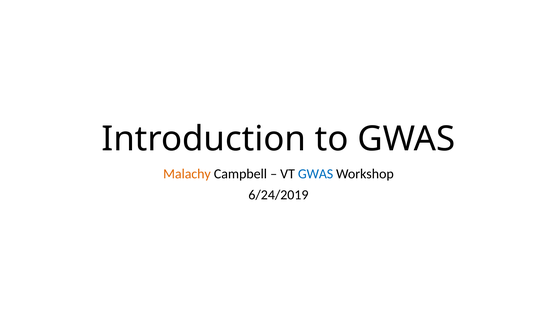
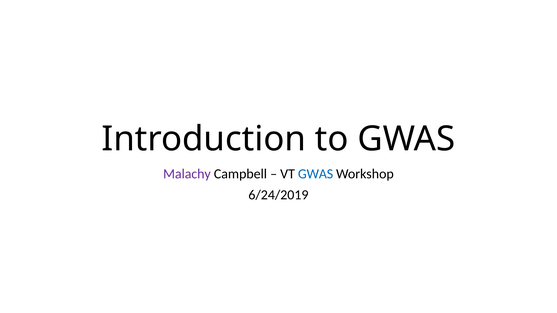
Malachy colour: orange -> purple (187, 174)
